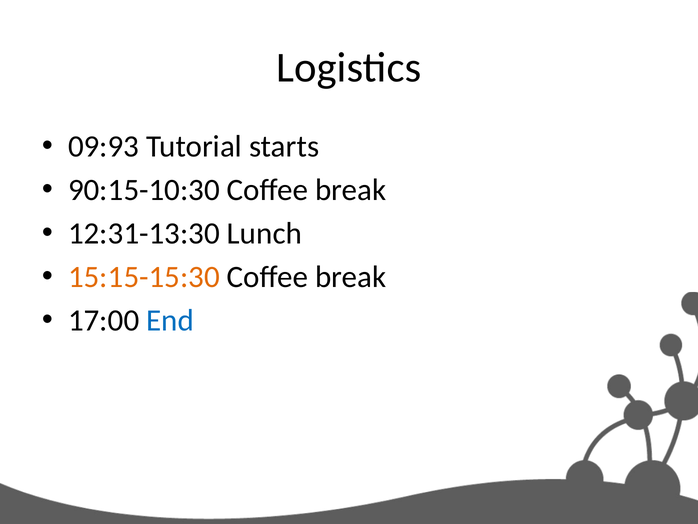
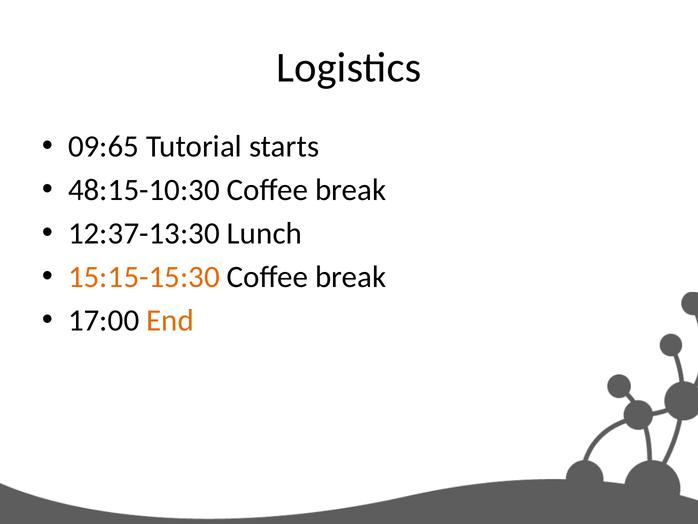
09:93: 09:93 -> 09:65 (104, 146)
90:15-10:30: 90:15-10:30 -> 48:15-10:30 (144, 190)
12:31-13:30: 12:31-13:30 -> 12:37-13:30 (144, 233)
End colour: blue -> orange (170, 320)
